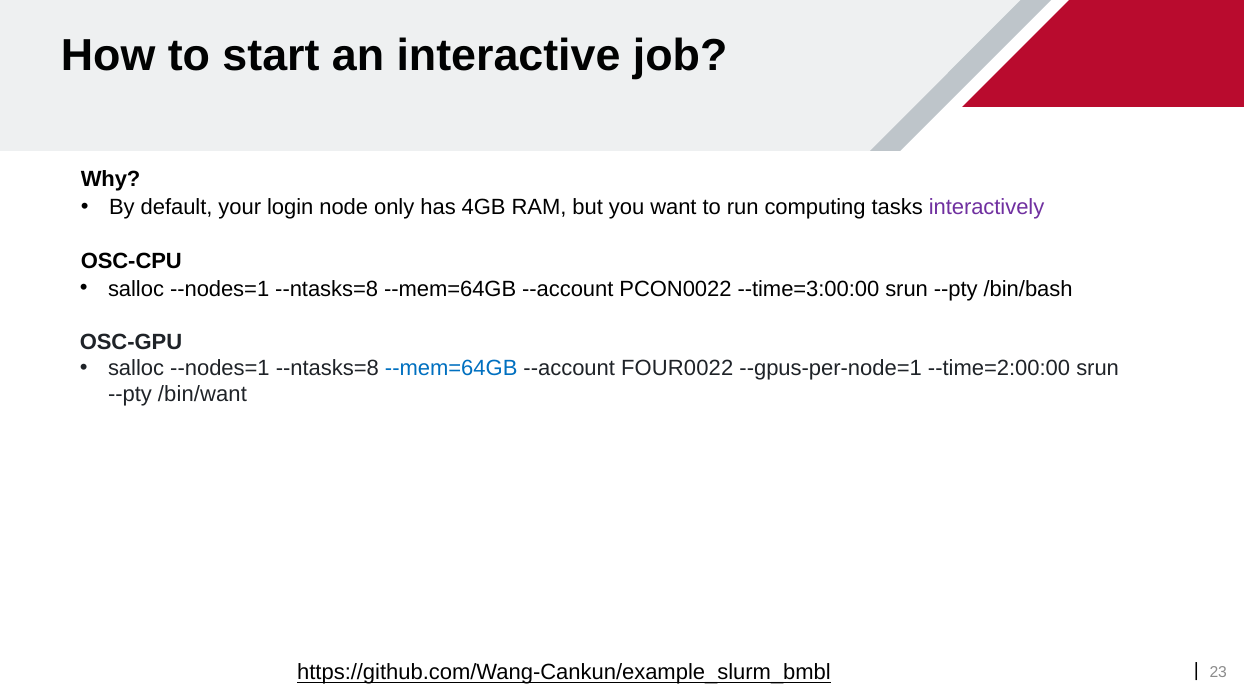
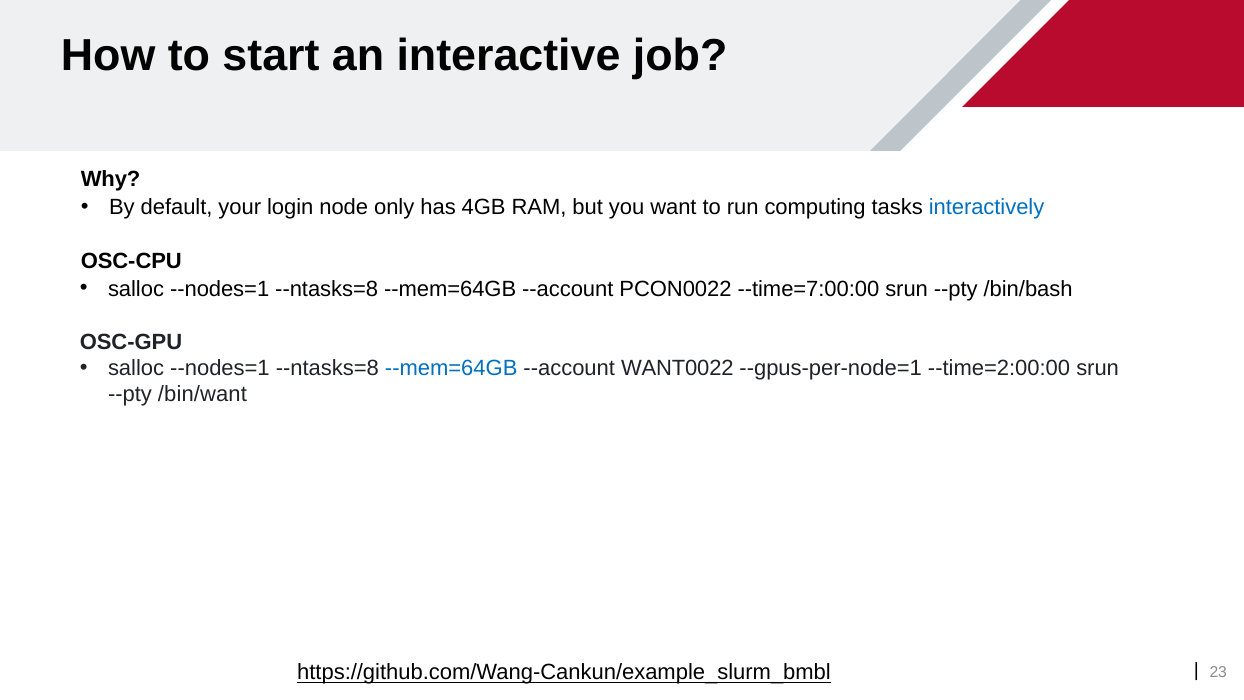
interactively colour: purple -> blue (987, 207)
--time=3:00:00: --time=3:00:00 -> --time=7:00:00 (808, 289)
FOUR0022: FOUR0022 -> WANT0022 (677, 368)
